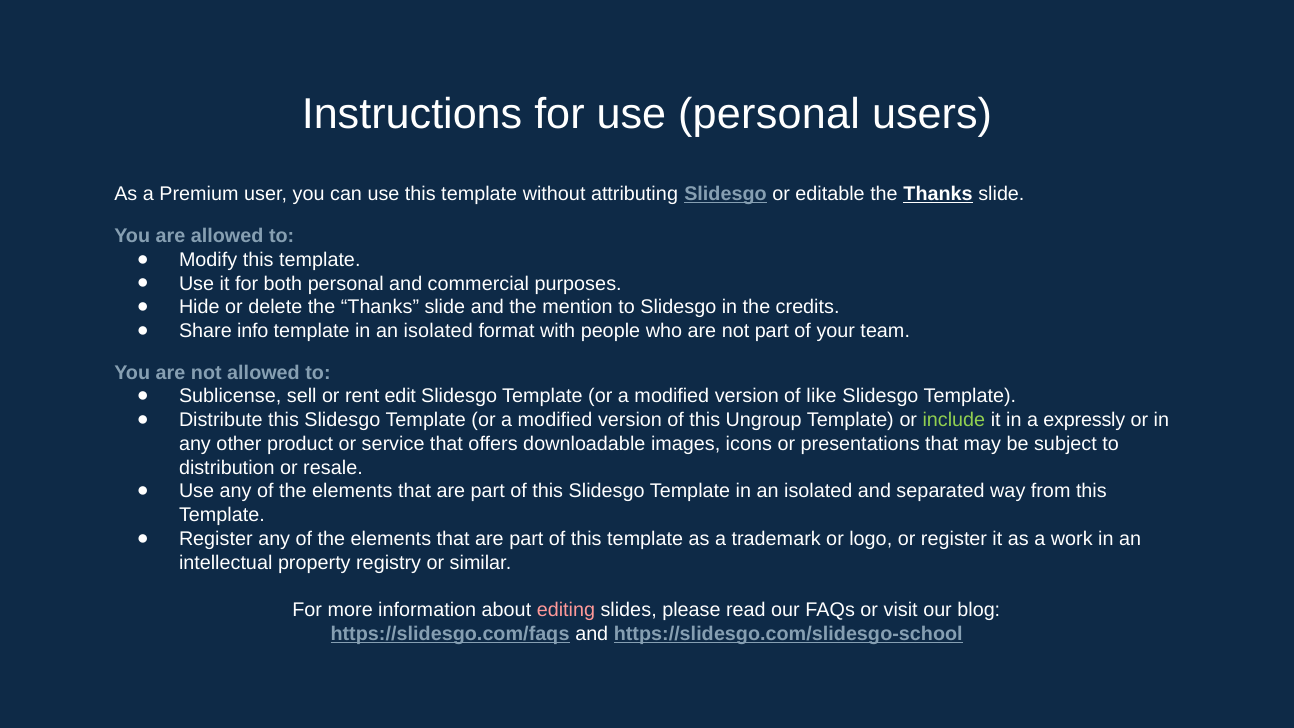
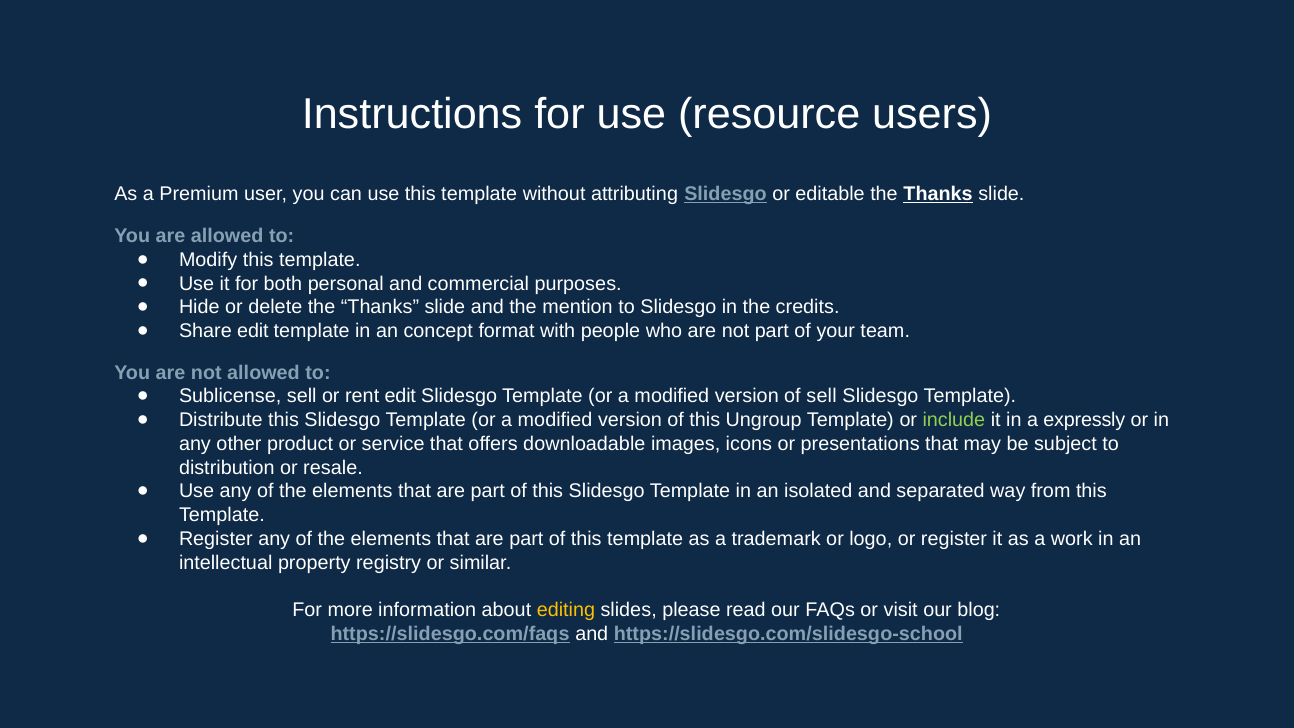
use personal: personal -> resource (769, 114)
Share info: info -> edit (253, 331)
isolated: isolated -> concept (438, 331)
of like: like -> sell (822, 396)
editing colour: pink -> yellow (566, 610)
